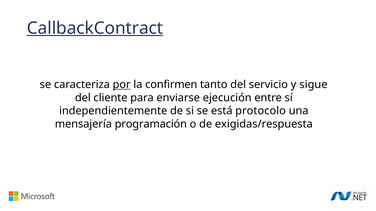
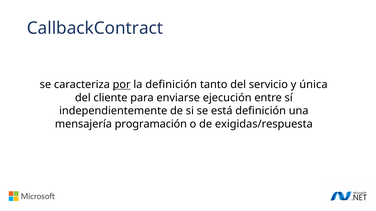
CallbackContract underline: present -> none (95, 28)
la confirmen: confirmen -> definición (171, 85)
sigue: sigue -> única (313, 85)
está protocolo: protocolo -> definición (261, 111)
